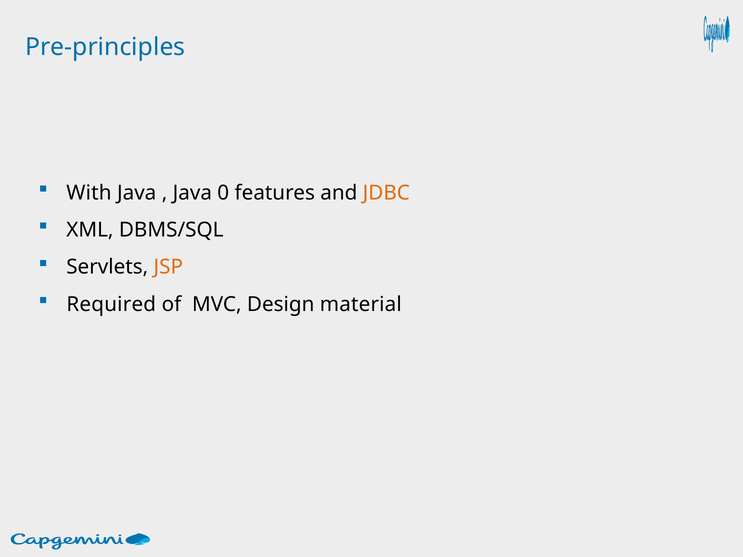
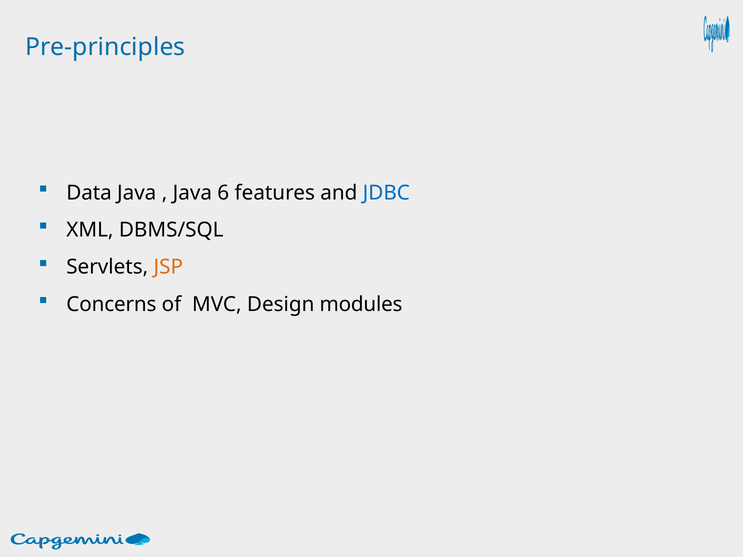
With: With -> Data (89, 193)
0: 0 -> 6 (223, 193)
JDBC colour: orange -> blue (386, 193)
Required: Required -> Concerns (111, 304)
material: material -> modules (361, 304)
